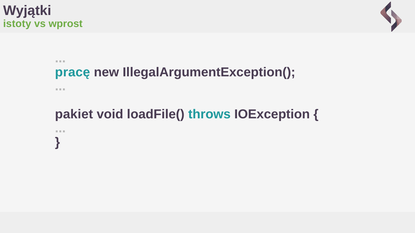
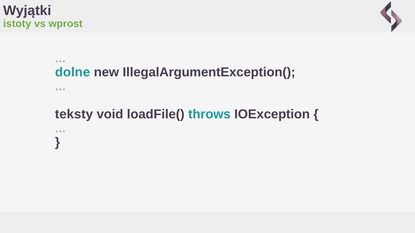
pracę: pracę -> dolne (73, 72)
pakiet: pakiet -> teksty (74, 114)
